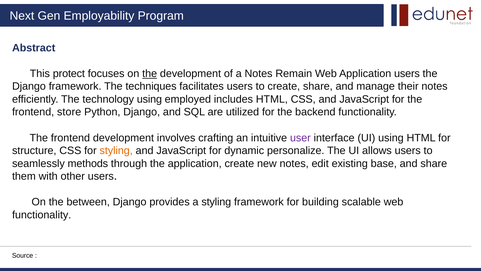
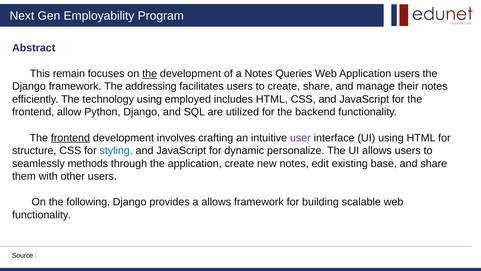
protect: protect -> remain (69, 73)
Remain: Remain -> Queries (294, 73)
techniques: techniques -> addressing (151, 86)
store: store -> allow (69, 112)
frontend underline: none -> present (70, 138)
styling colour: orange -> blue (116, 150)
between: between -> following (88, 202)
a styling: styling -> allows (216, 202)
